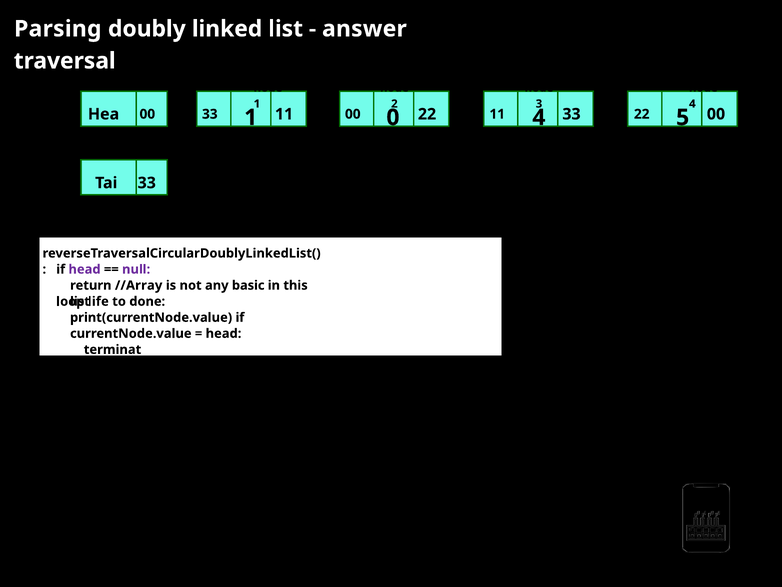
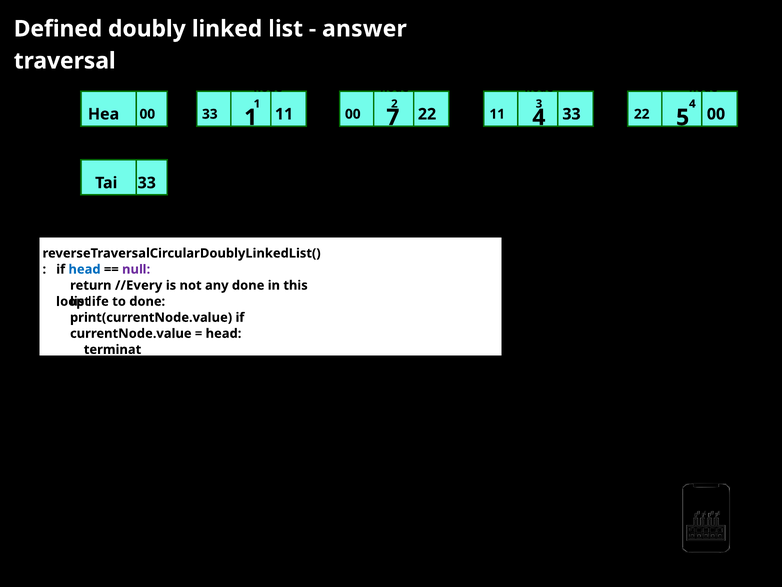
Parsing: Parsing -> Deﬁned (58, 29)
0: 0 -> 7 (393, 118)
head colour: purple -> blue (85, 269)
//Array: //Array -> //Every (139, 285)
any basic: basic -> done (248, 285)
